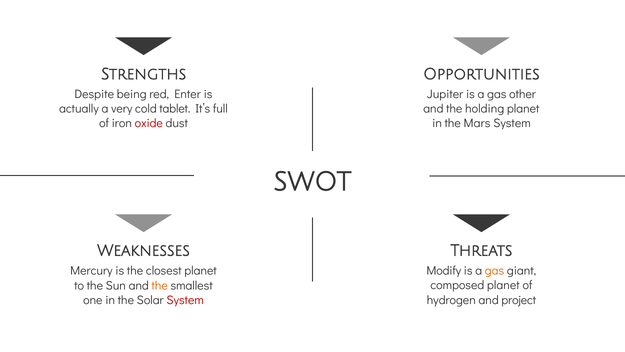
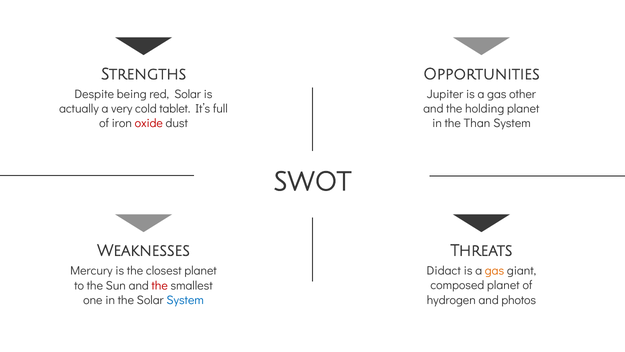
red Enter: Enter -> Solar (188, 94)
Mars: Mars -> Than (477, 123)
Modify: Modify -> Didact (444, 270)
the colour: orange -> red (160, 285)
project: project -> photos (519, 300)
System colour: red -> blue (185, 300)
